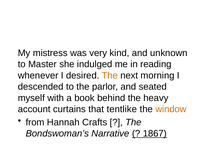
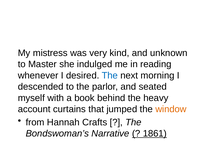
The colour: orange -> blue (110, 75)
tentlike: tentlike -> jumped (122, 109)
1867: 1867 -> 1861 (155, 133)
